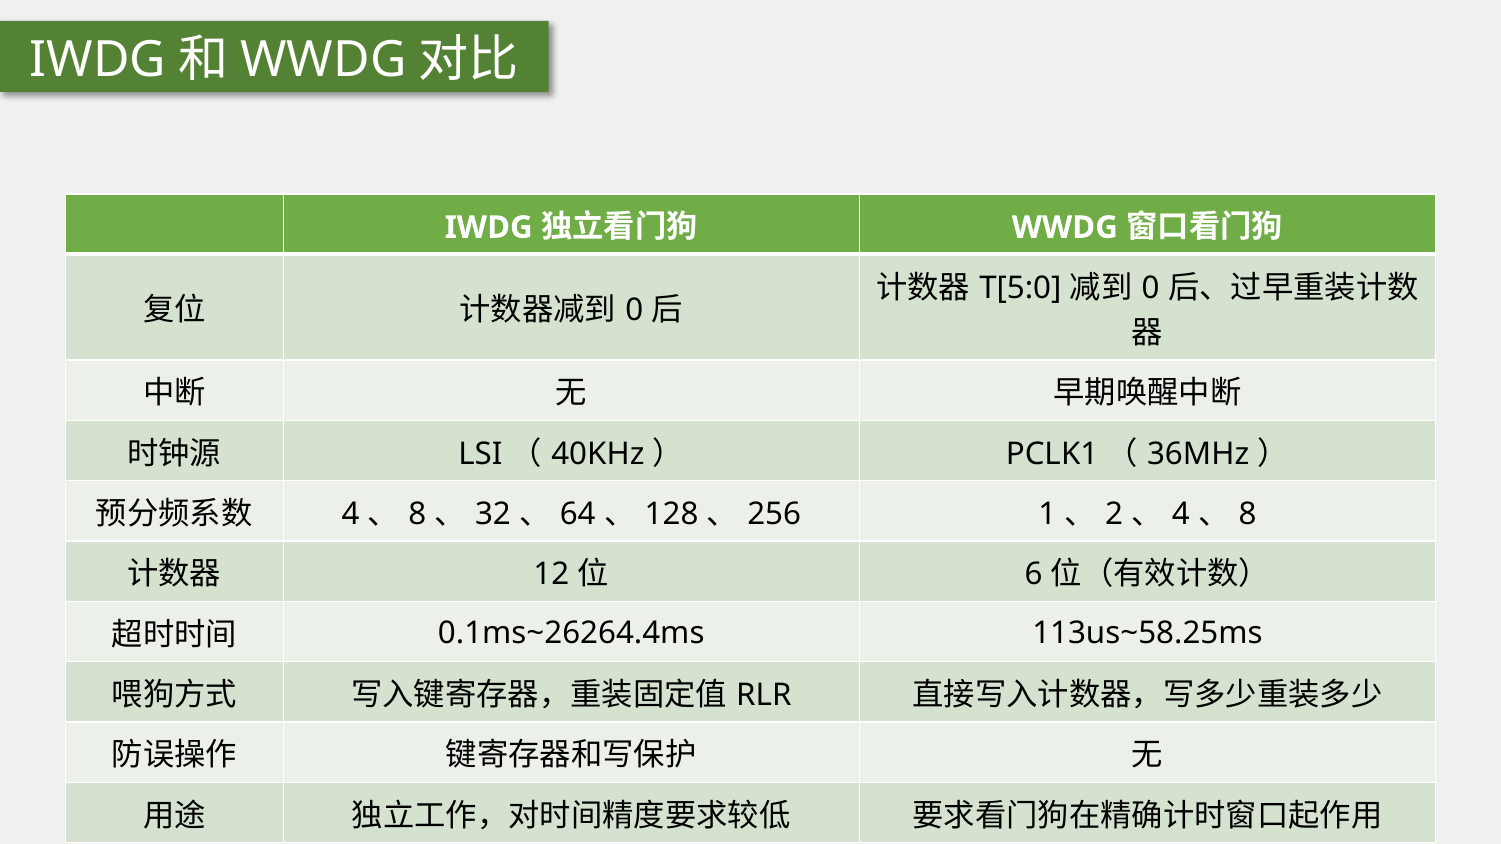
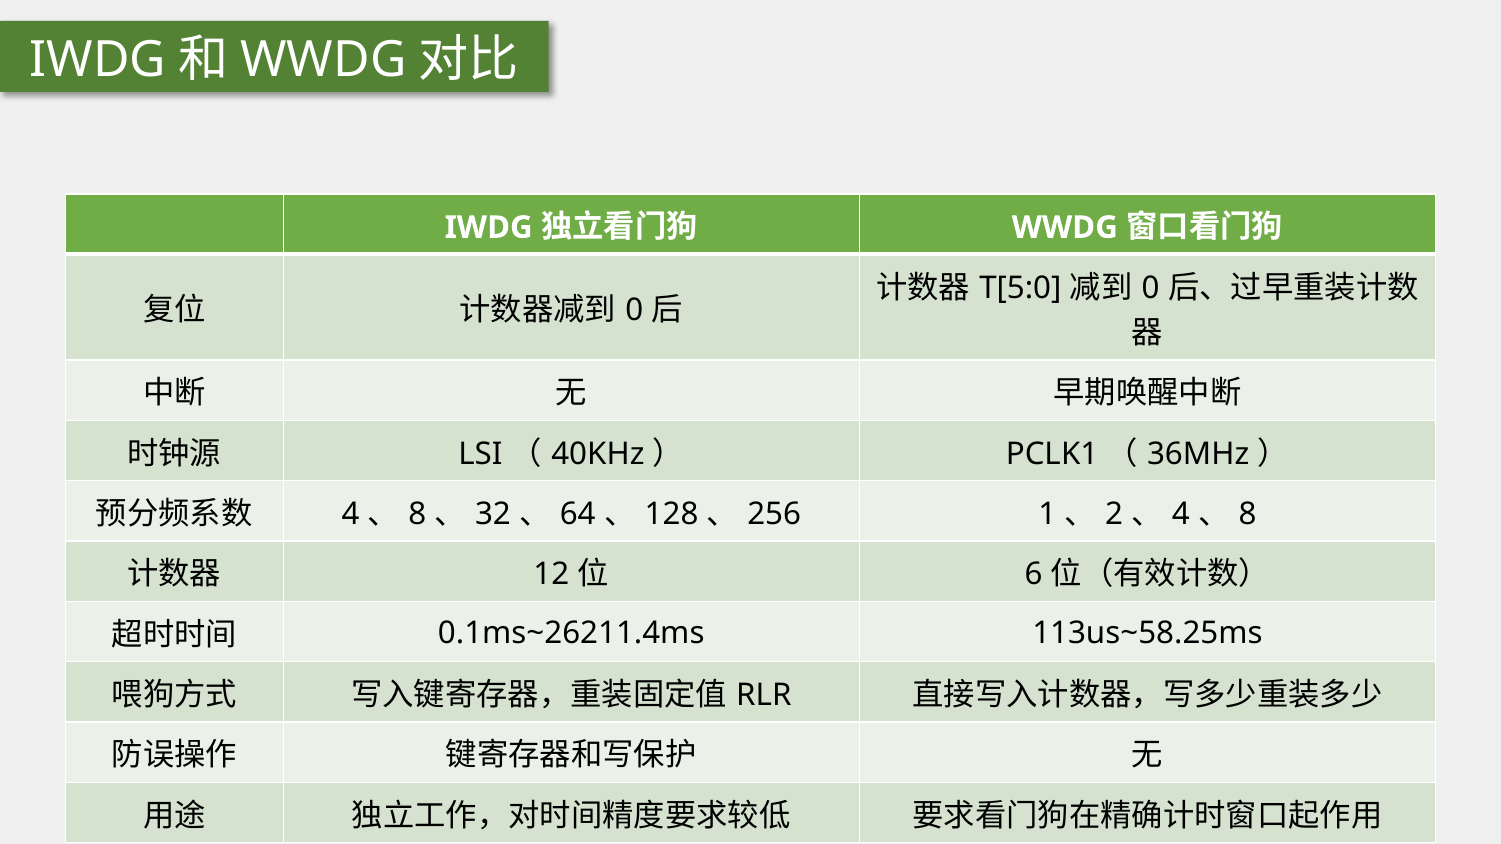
0.1ms~26264.4ms: 0.1ms~26264.4ms -> 0.1ms~26211.4ms (571, 634)
